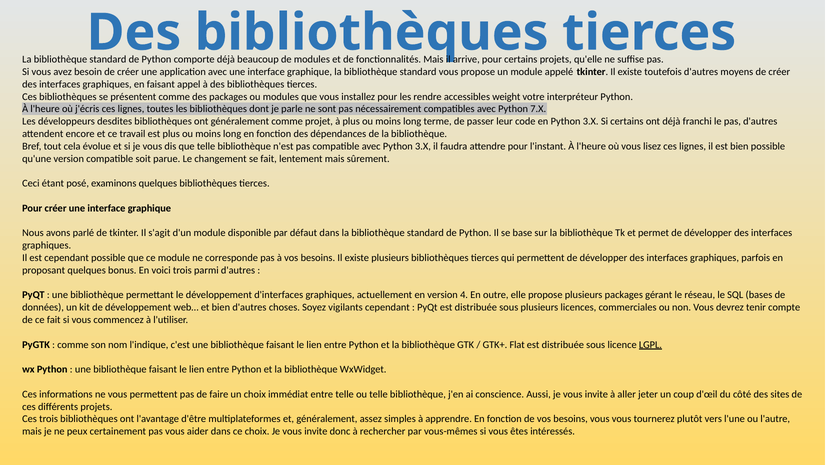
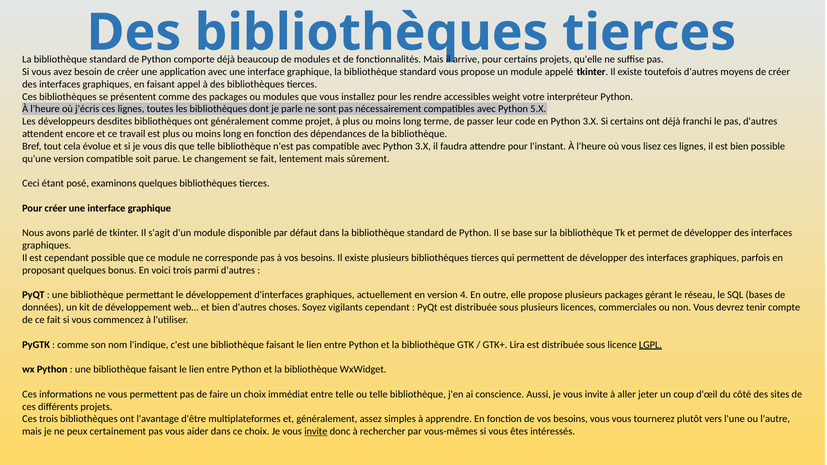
7.X: 7.X -> 5.X (538, 109)
Flat: Flat -> Lira (517, 345)
invite underline: none -> present (316, 432)
